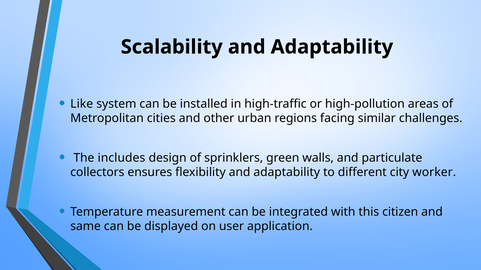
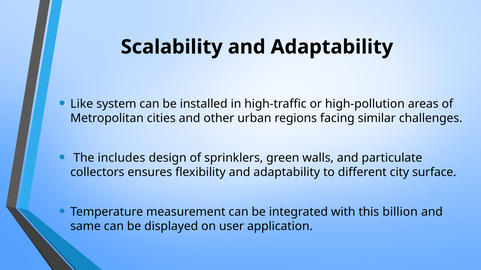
worker: worker -> surface (434, 173)
citizen: citizen -> billion (400, 212)
